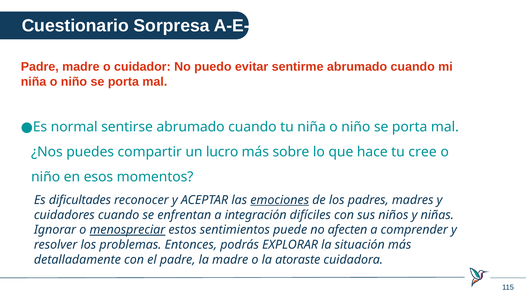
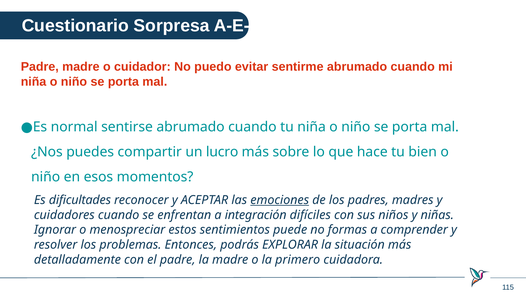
cree: cree -> bien (423, 152)
menospreciar underline: present -> none (127, 230)
afecten: afecten -> formas (347, 230)
atoraste: atoraste -> primero (298, 260)
